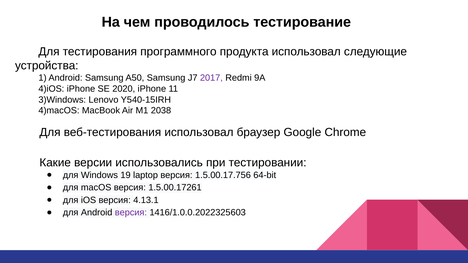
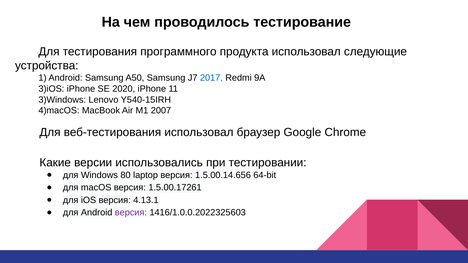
2017 colour: purple -> blue (211, 78)
4)iOS: 4)iOS -> 3)iOS (51, 89)
2038: 2038 -> 2007 (161, 111)
19: 19 -> 80 (126, 175)
1.5.00.17.756: 1.5.00.17.756 -> 1.5.00.14.656 (223, 175)
